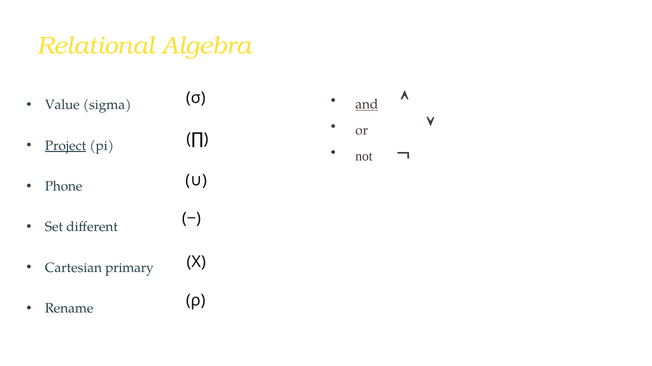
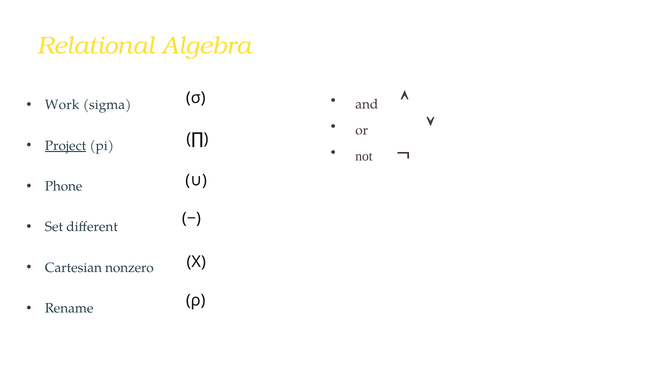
Value: Value -> Work (62, 105)
and underline: present -> none (367, 105)
primary: primary -> nonzero (129, 268)
